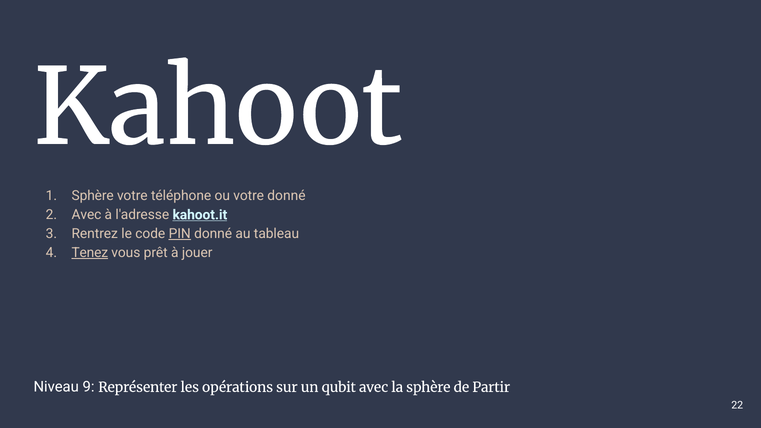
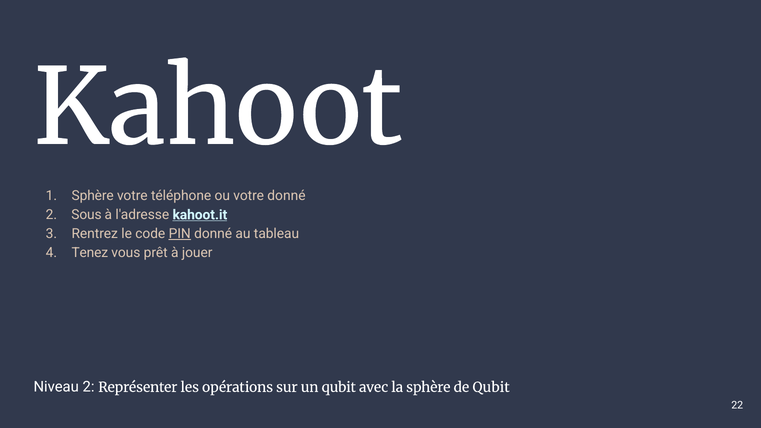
Avec: Avec -> Sous (86, 215)
Tenez underline: present -> none (90, 253)
Niveau 9: 9 -> 2 (89, 387)
de Partir: Partir -> Qubit (491, 387)
